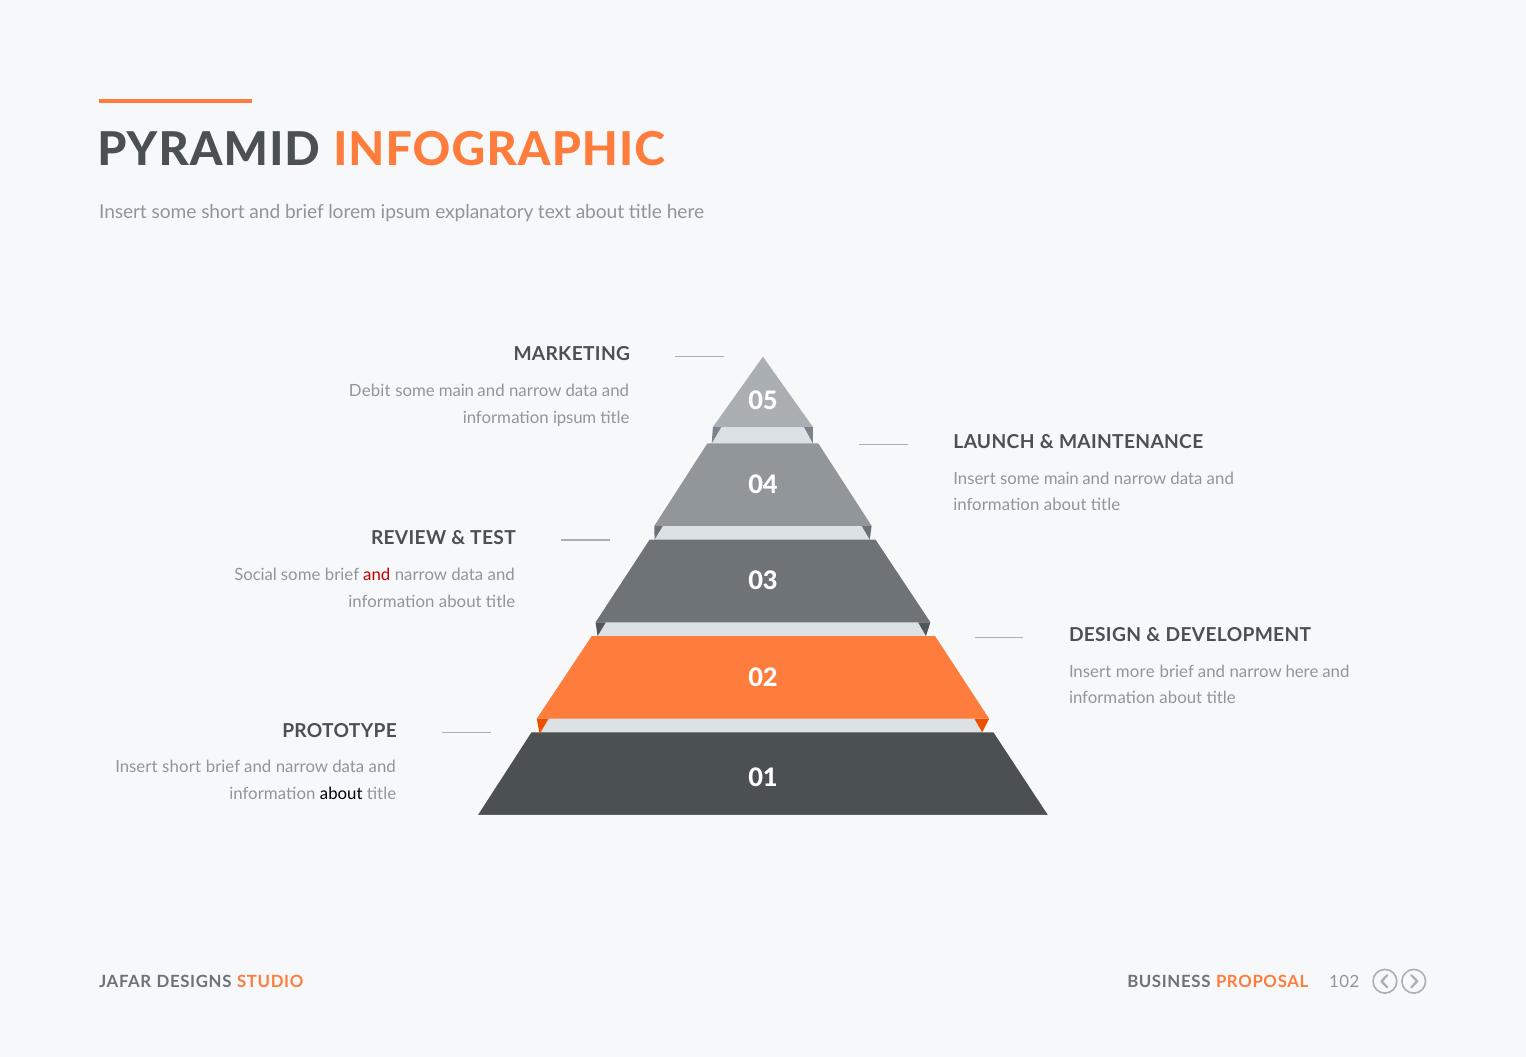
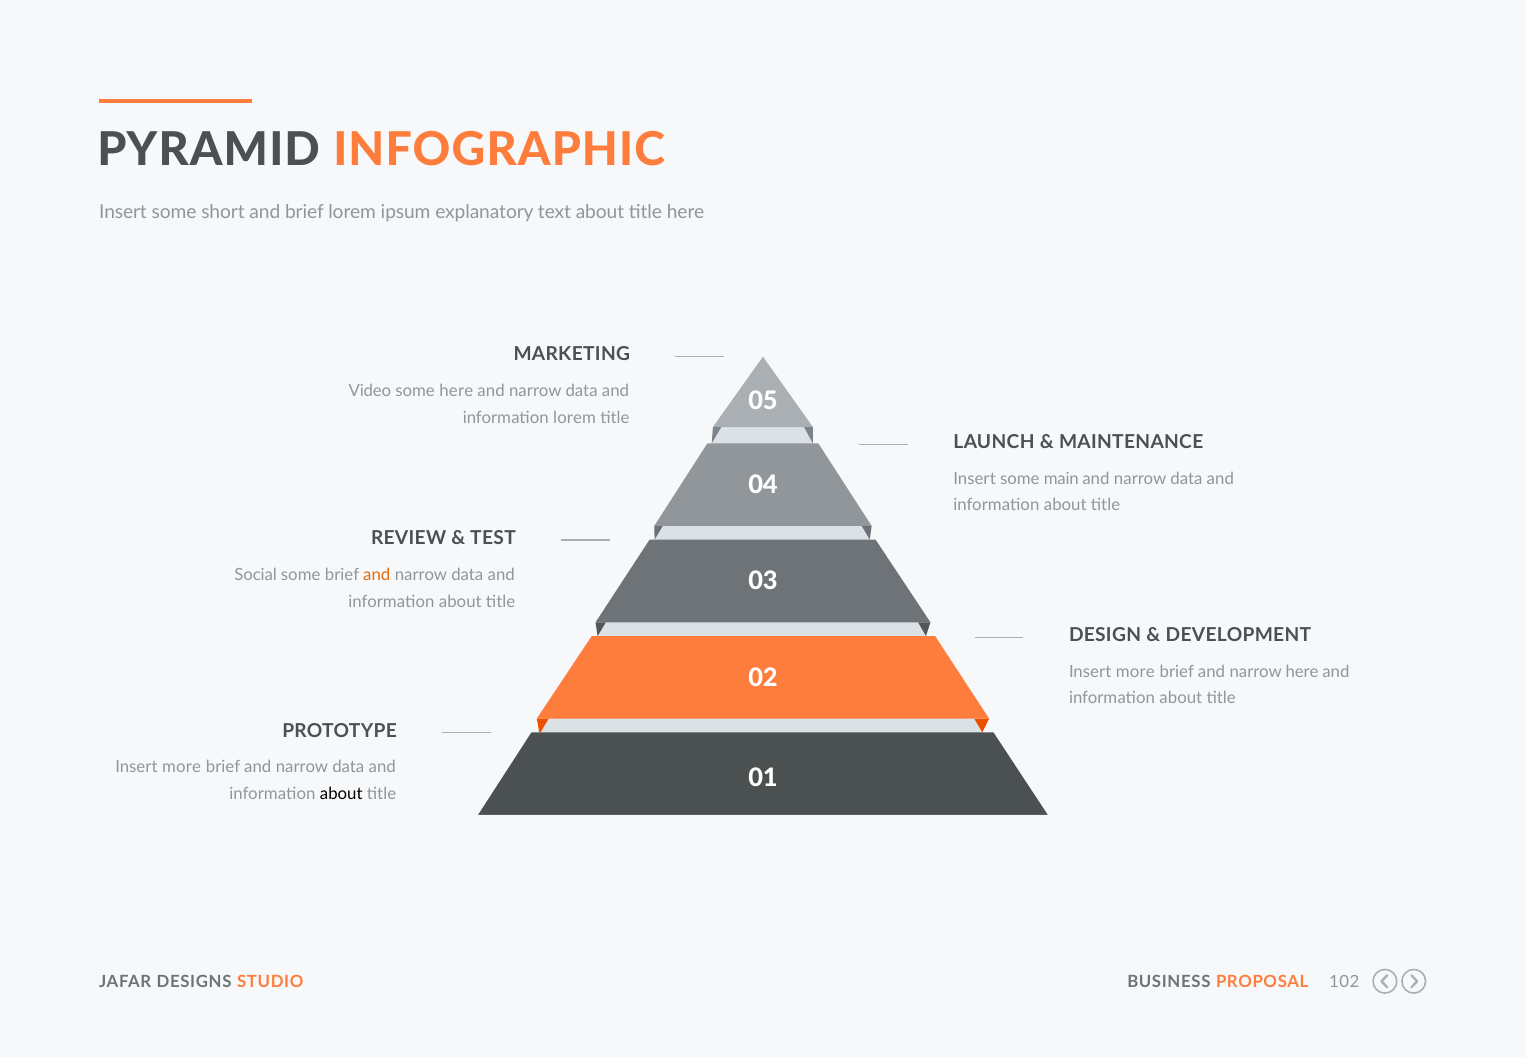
Debit: Debit -> Video (370, 391)
main: main -> here (456, 391)
information ipsum: ipsum -> lorem (575, 417)
and colour: red -> orange (377, 575)
short: short -> more (182, 767)
